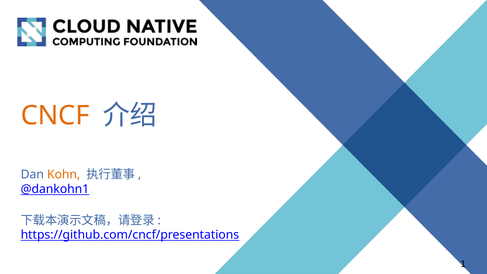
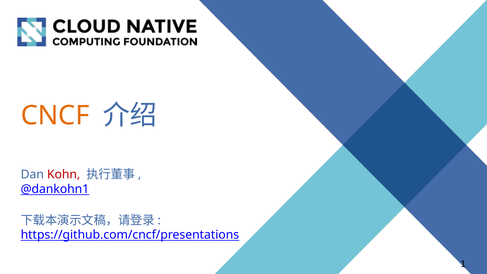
Kohn colour: orange -> red (64, 175)
